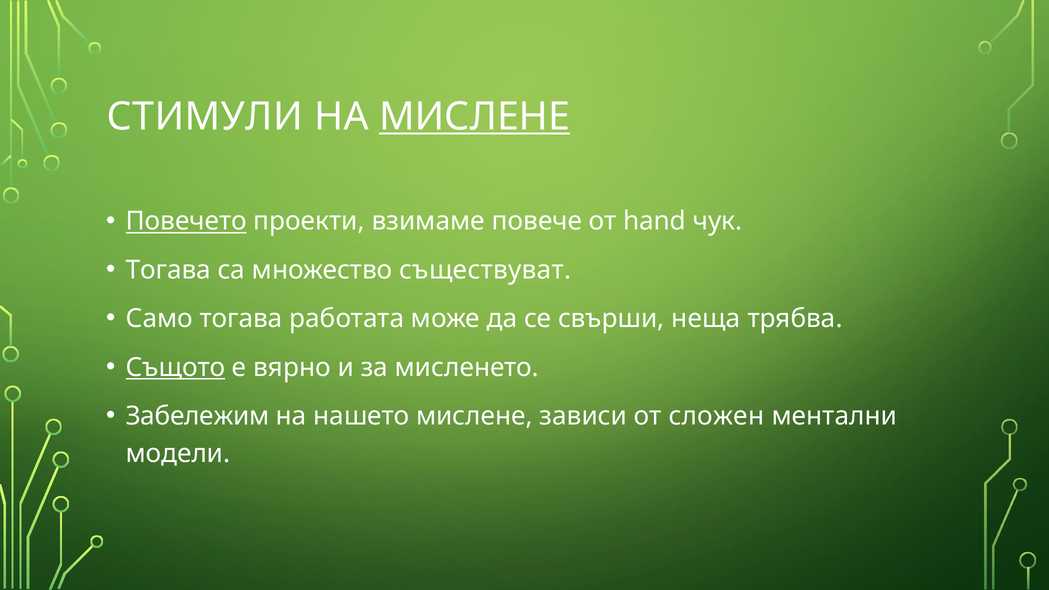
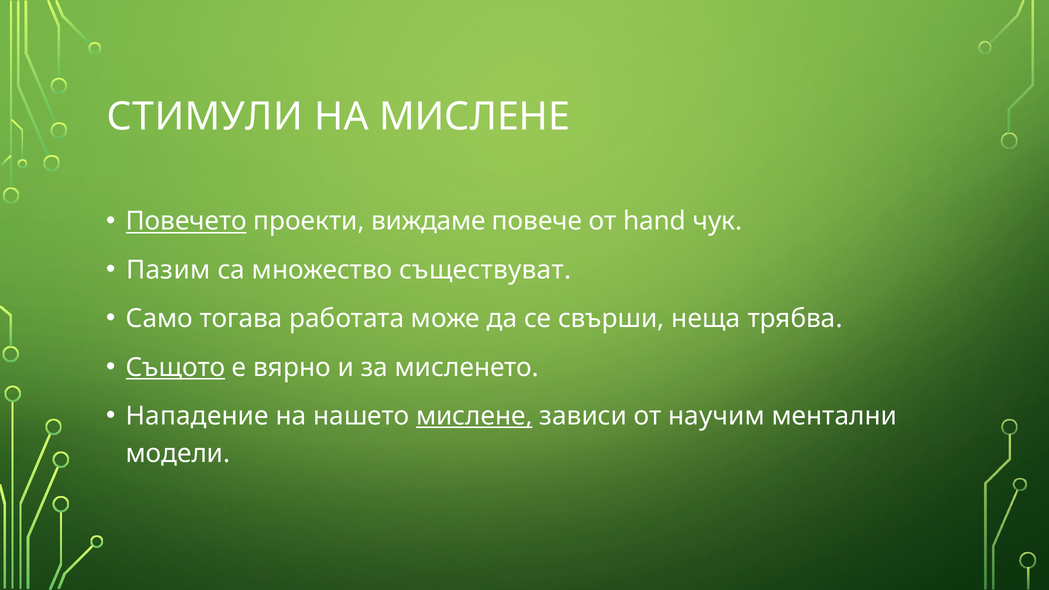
МИСЛЕНЕ underline: present -> none (474, 117)
взимаме: взимаме -> виждаме (428, 221)
Тогава: Тогава -> Пазим (168, 270)
Забележим: Забележим -> Нападение (197, 416)
мислене underline: none -> present (474, 416)
сложен: сложен -> научим (717, 416)
